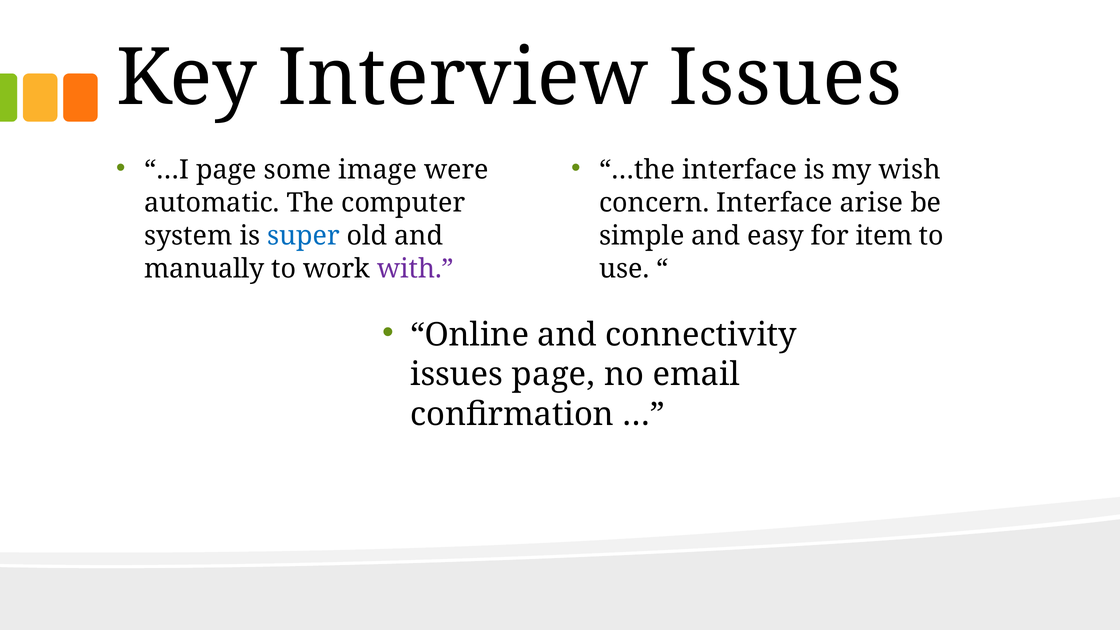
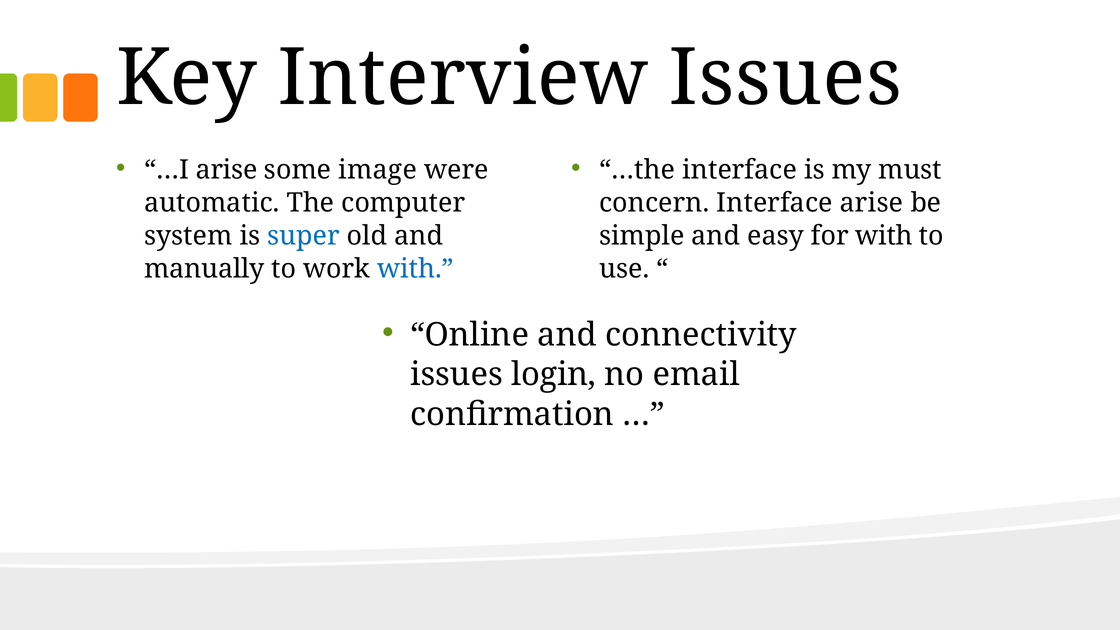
…I page: page -> arise (227, 170)
wish: wish -> must (910, 170)
for item: item -> with (884, 236)
with colour: purple -> blue (416, 269)
issues page: page -> login (554, 375)
